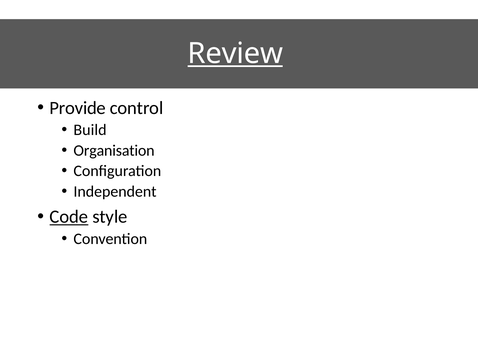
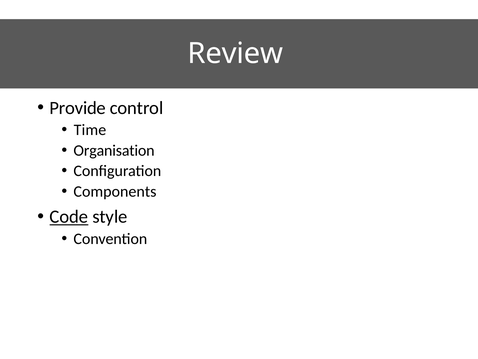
Review underline: present -> none (235, 54)
Build: Build -> Time (90, 130)
Independent: Independent -> Components (115, 191)
